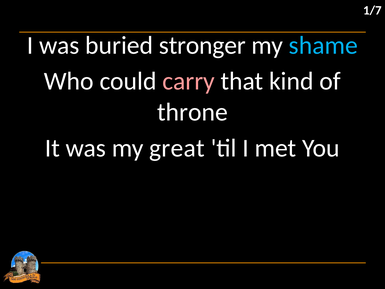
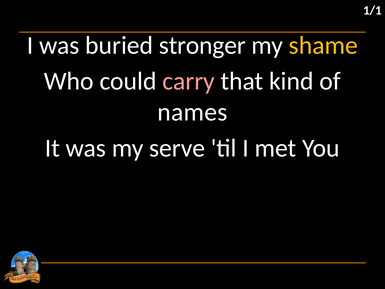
1/7: 1/7 -> 1/1 (372, 10)
shame colour: light blue -> yellow (323, 45)
throne: throne -> names (192, 112)
great: great -> serve (177, 148)
